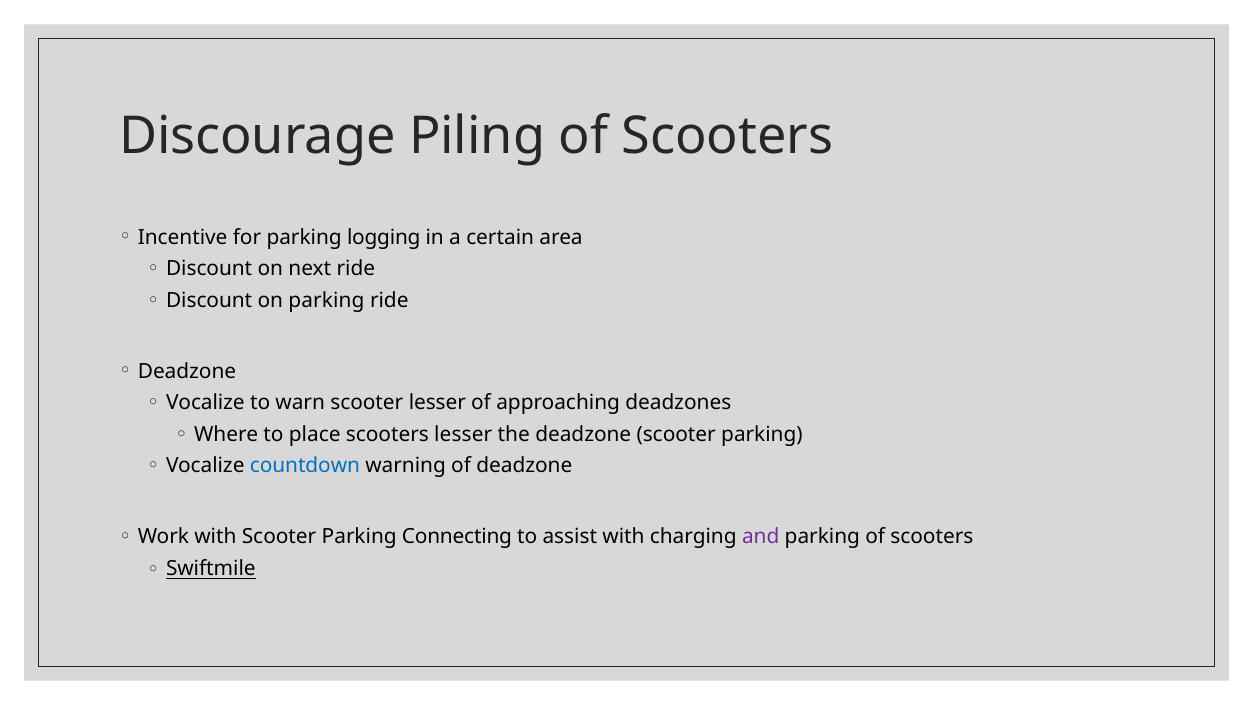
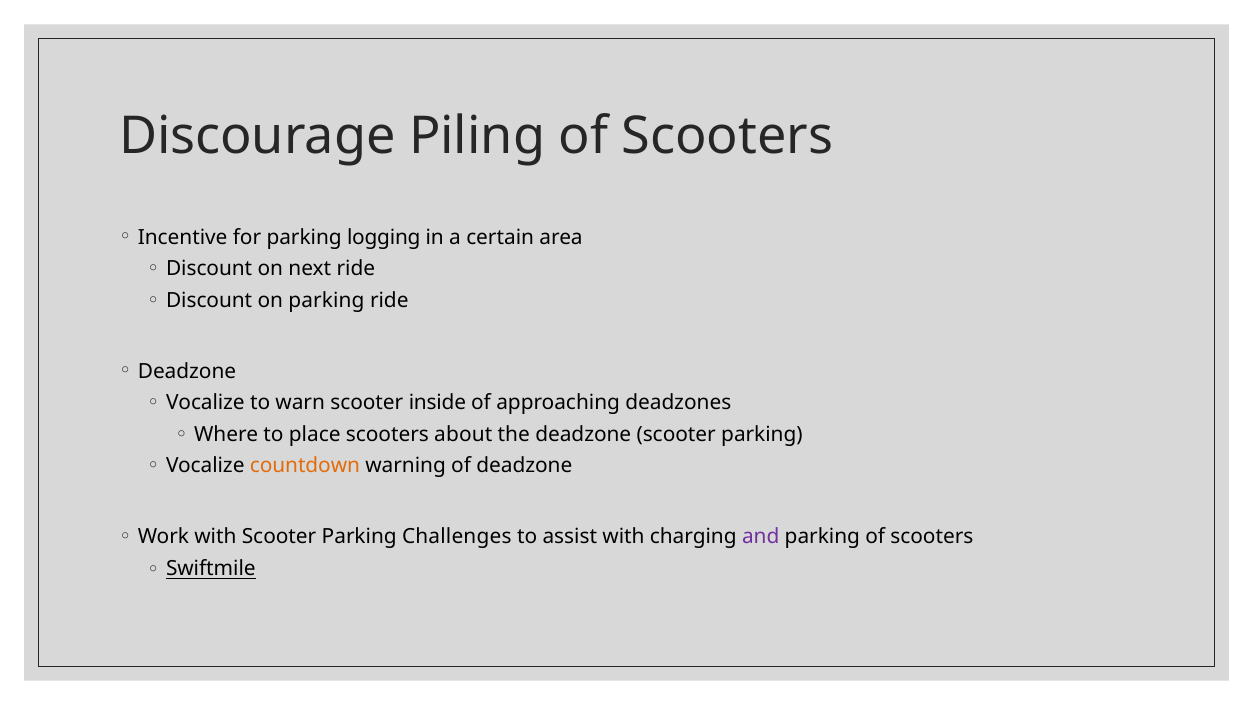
scooter lesser: lesser -> inside (437, 403)
scooters lesser: lesser -> about (463, 434)
countdown colour: blue -> orange (305, 466)
Connecting: Connecting -> Challenges (457, 537)
